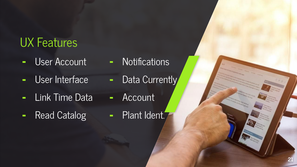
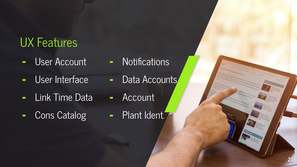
Currently: Currently -> Accounts (160, 80)
Read: Read -> Cons (45, 115)
